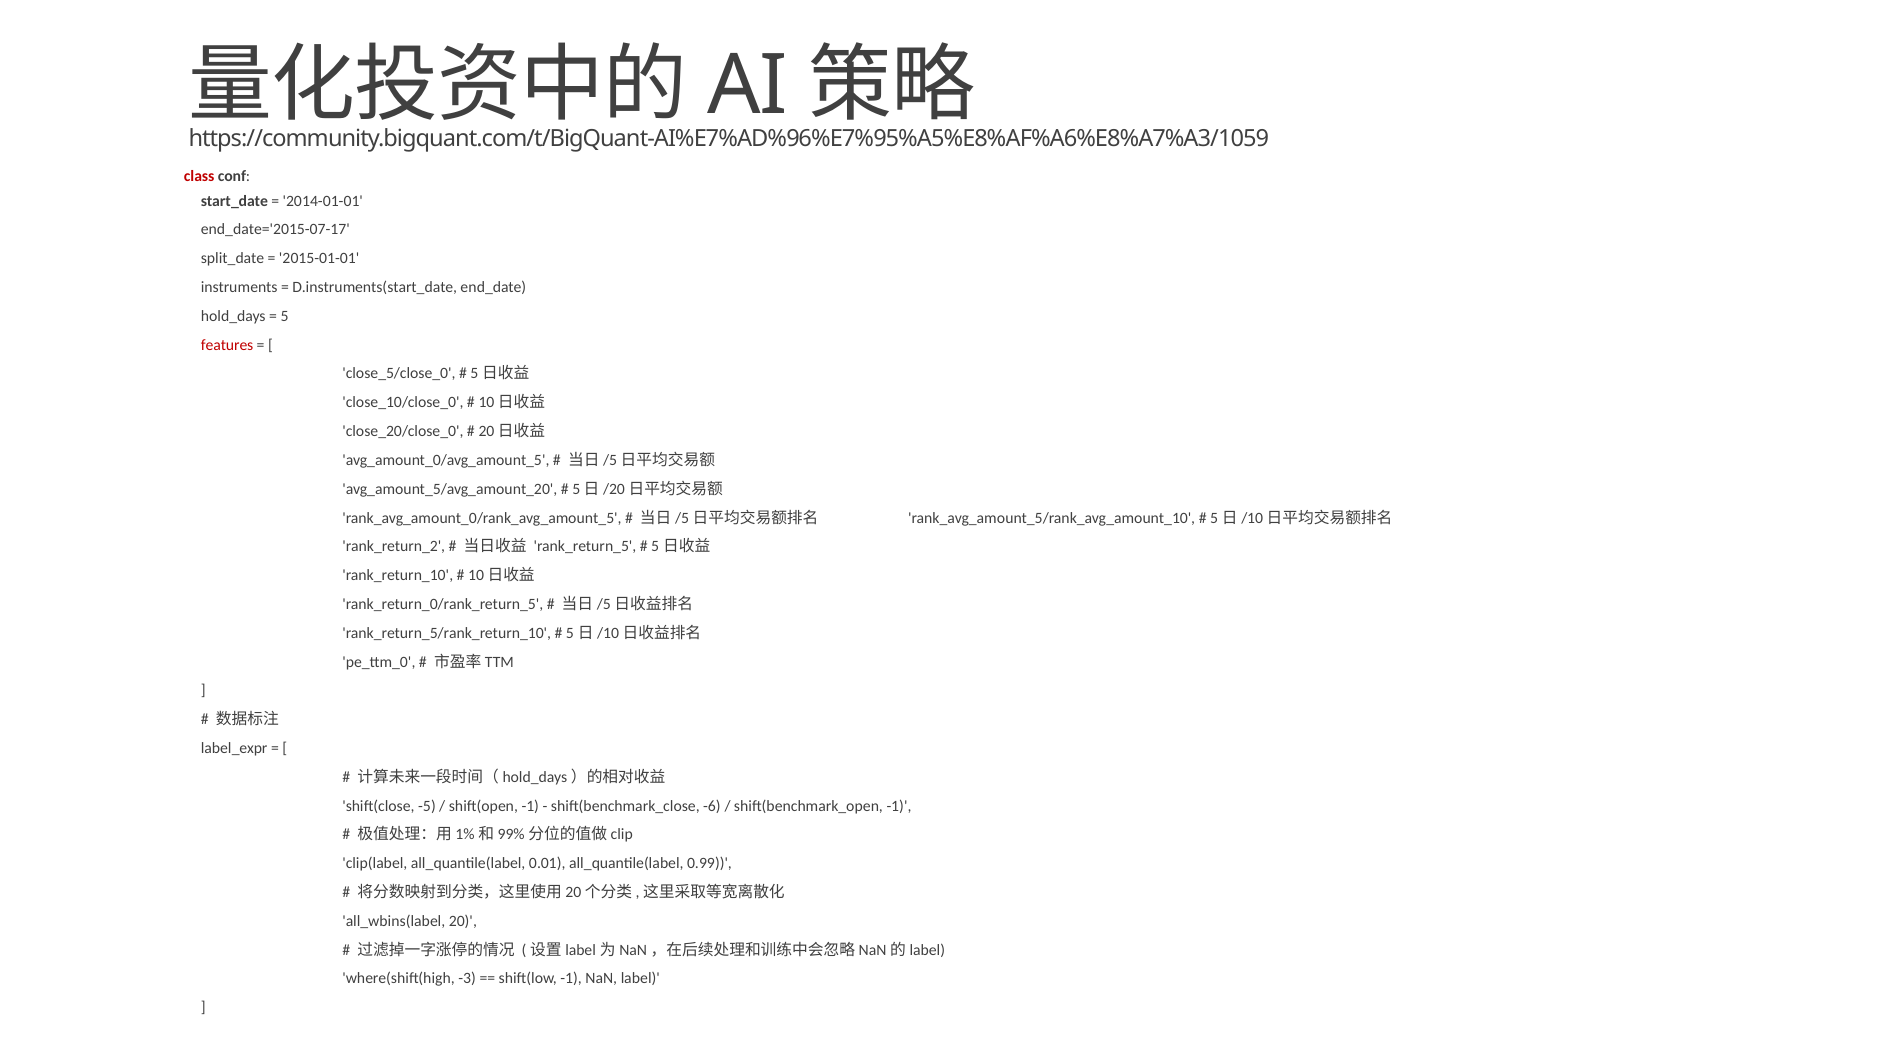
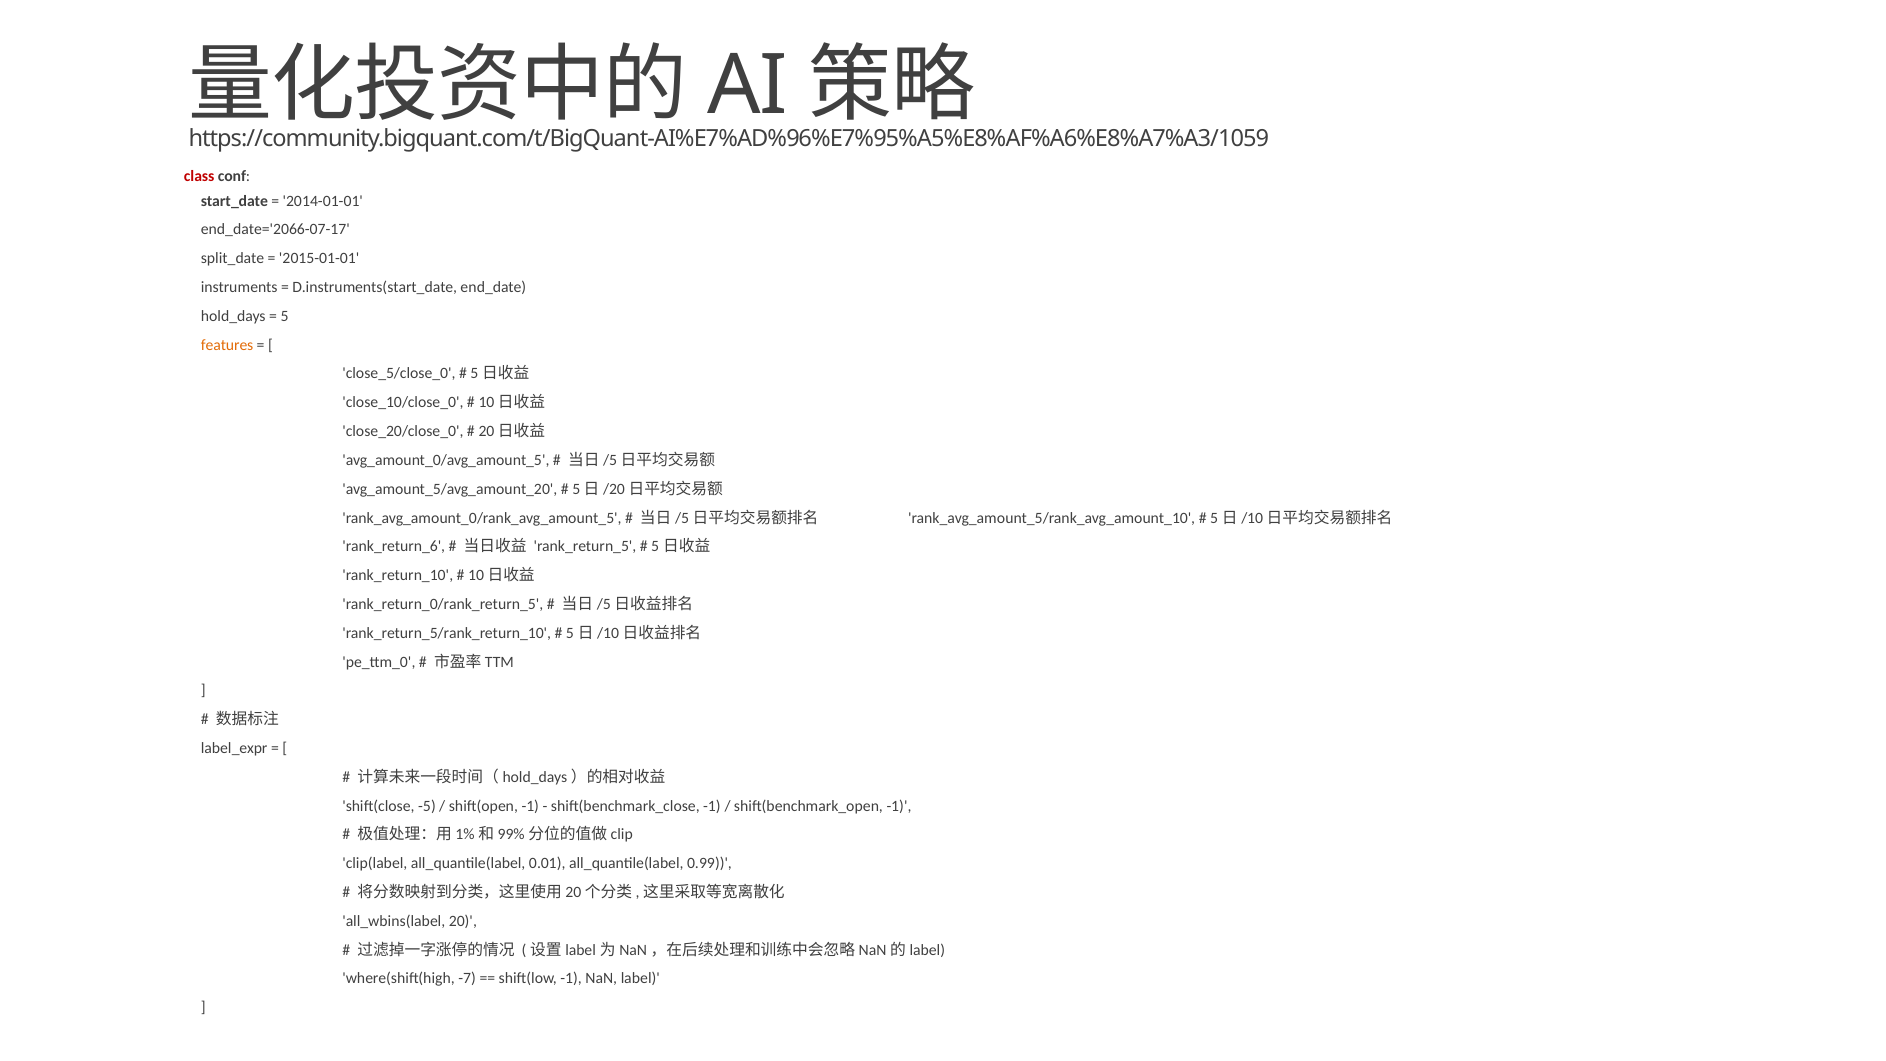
end_date='2015-07-17: end_date='2015-07-17 -> end_date='2066-07-17 (275, 230)
features colour: red -> orange (227, 345)
rank_return_2: rank_return_2 -> rank_return_6 (394, 547)
shift(benchmark_close -6: -6 -> -1 (712, 806)
-3: -3 -> -7 (467, 979)
